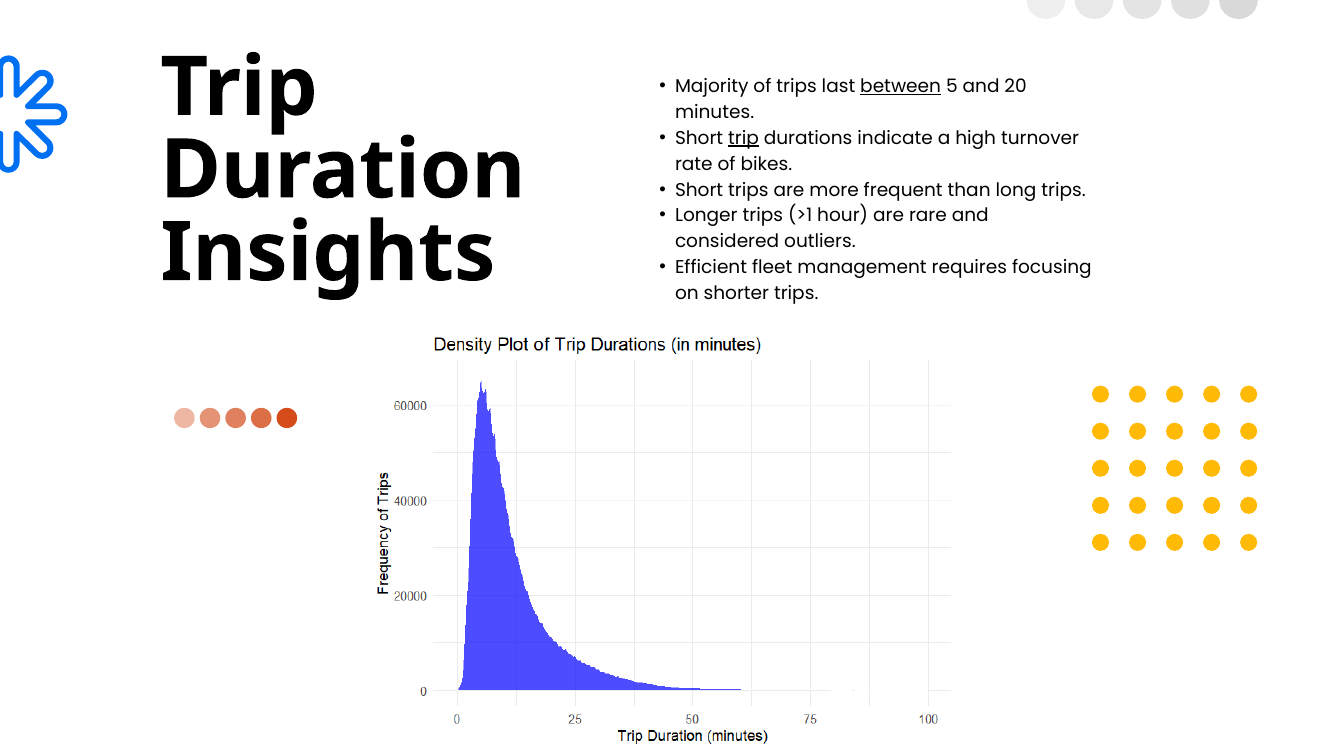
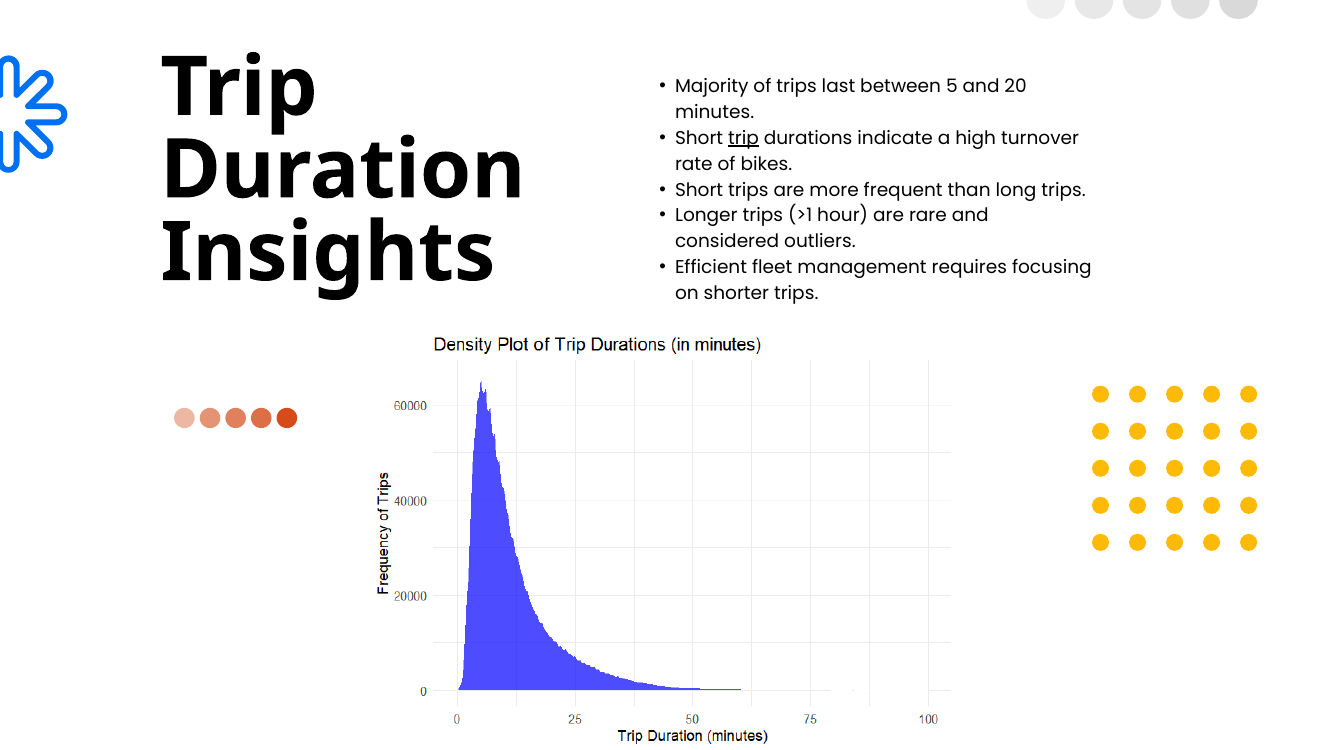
between underline: present -> none (901, 86)
